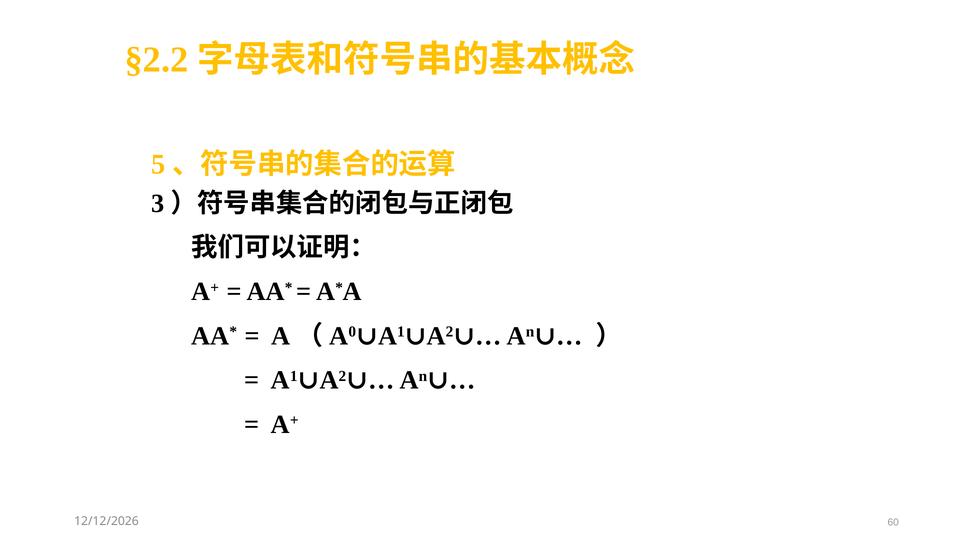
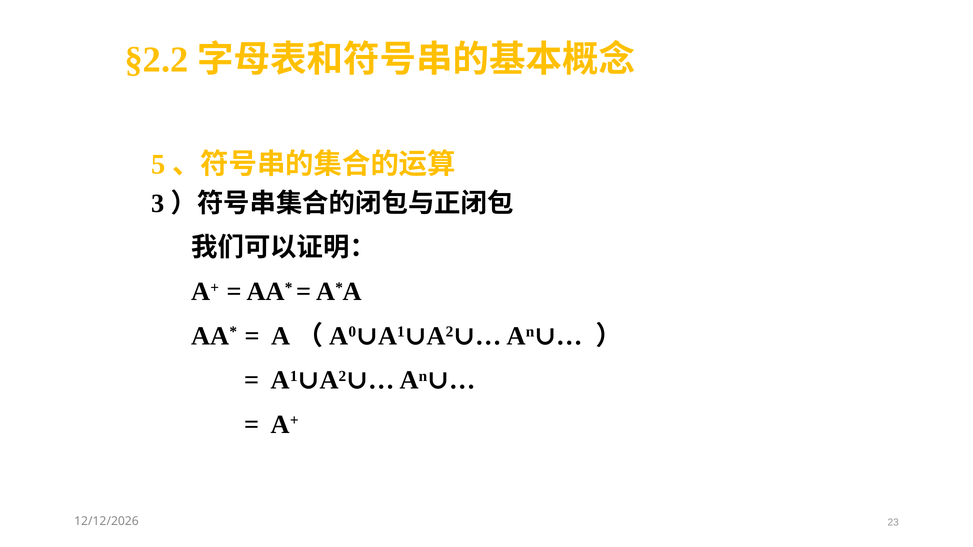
60: 60 -> 23 (893, 523)
